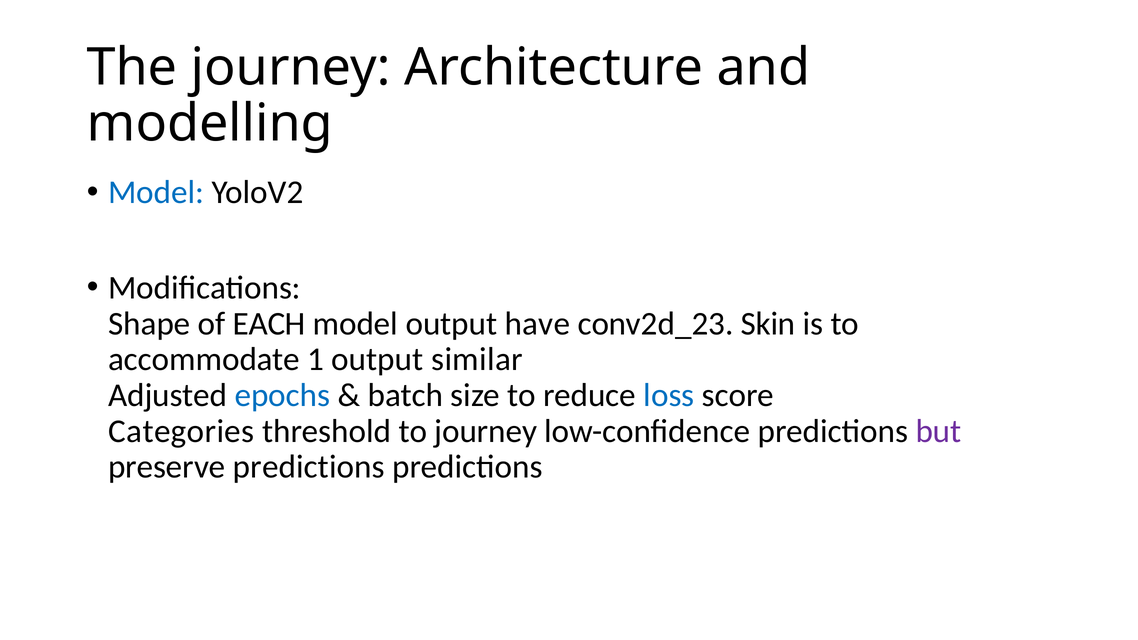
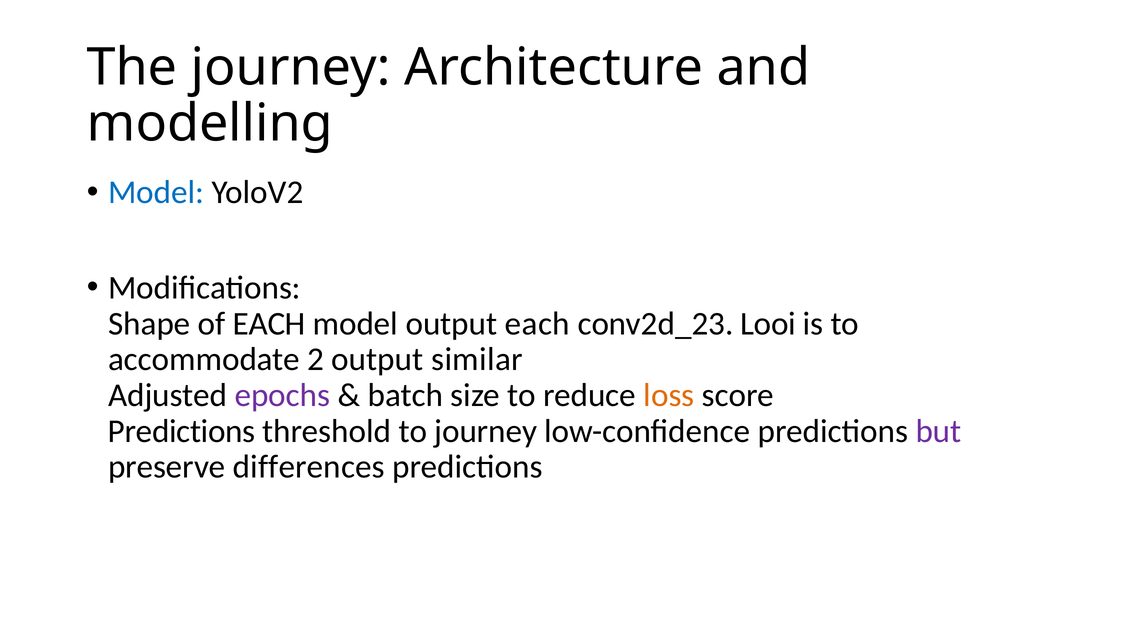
output have: have -> each (537, 324)
Skin: Skin -> Looi (768, 324)
1: 1 -> 2 (316, 360)
epochs colour: blue -> purple (282, 395)
loss colour: blue -> orange (669, 395)
Categories: Categories -> Predictions (182, 431)
preserve predictions: predictions -> differences (309, 467)
